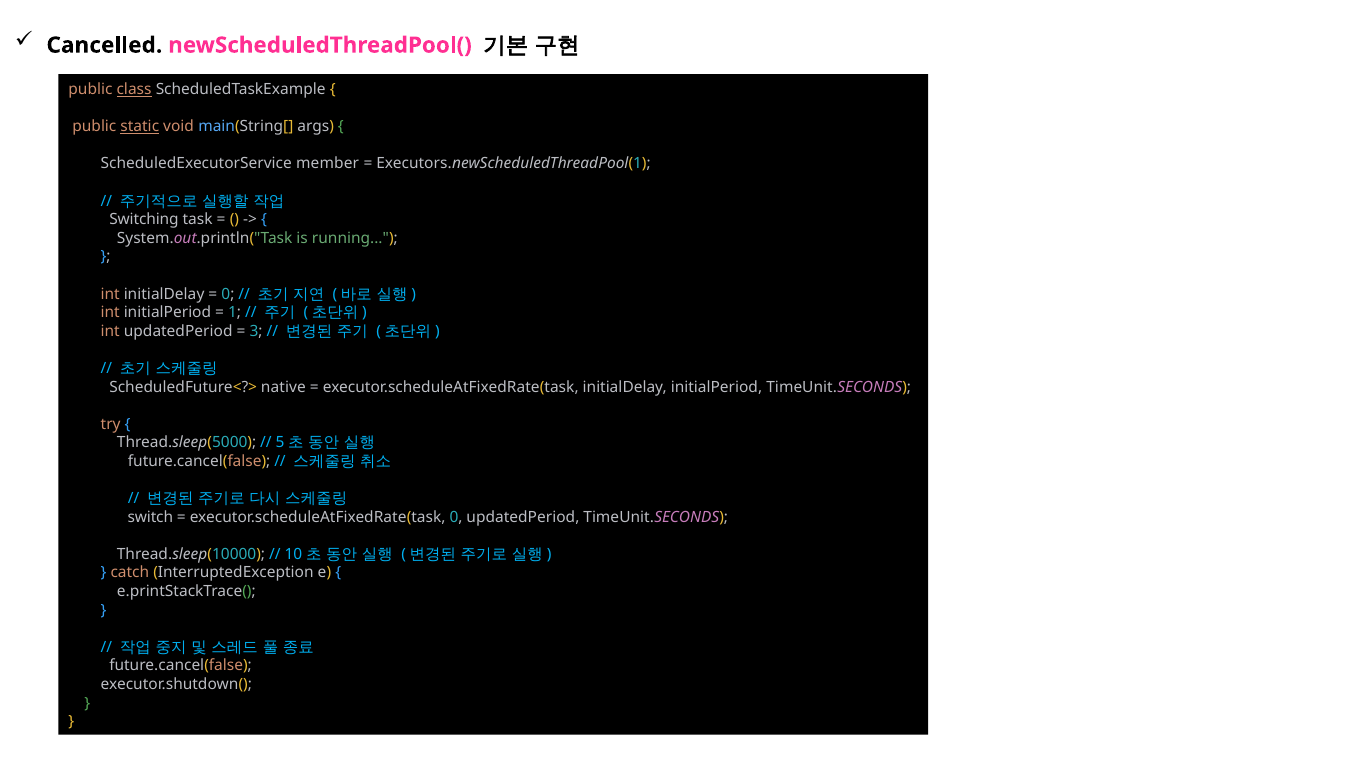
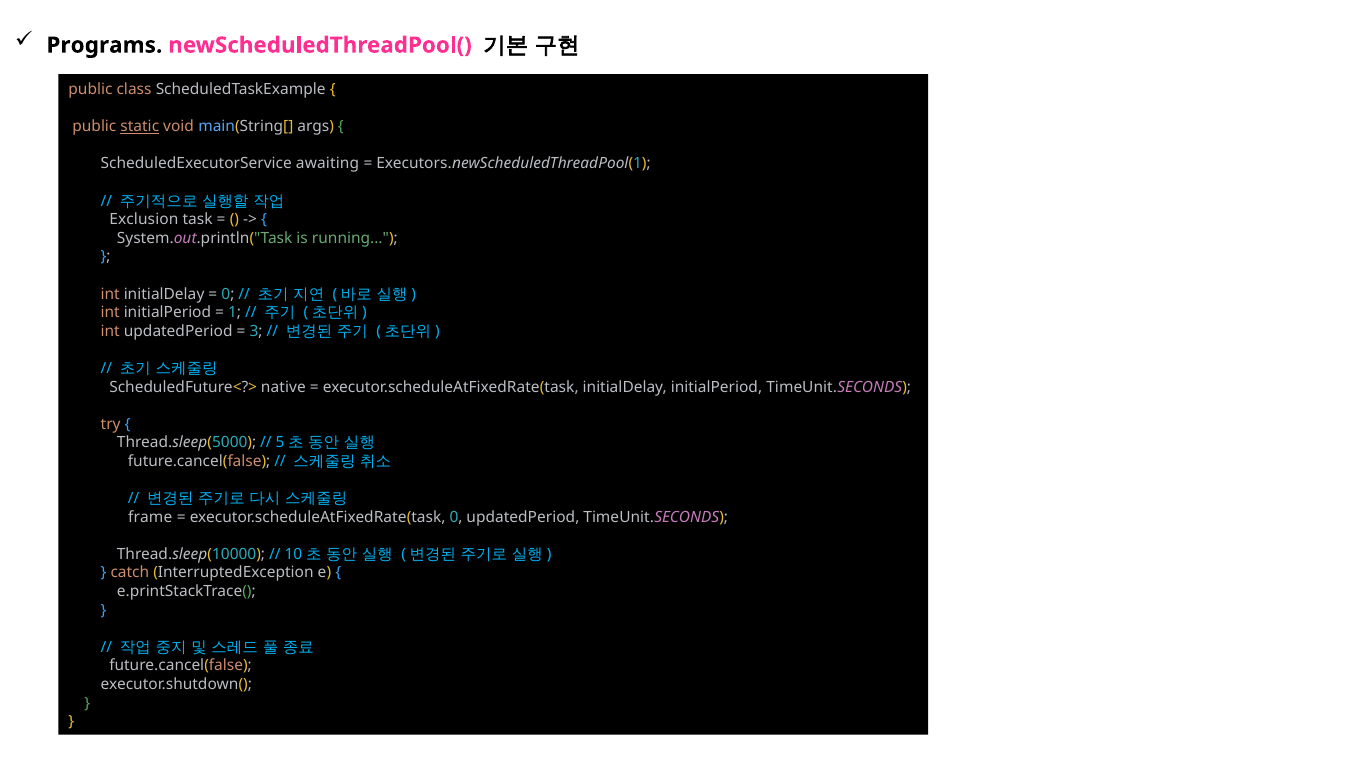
Cancelled: Cancelled -> Programs (104, 45)
class underline: present -> none (134, 89)
member: member -> awaiting (328, 164)
Switching: Switching -> Exclusion (144, 220)
switch: switch -> frame (150, 517)
